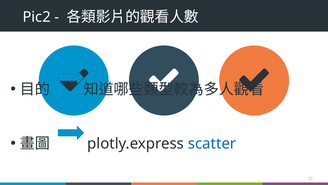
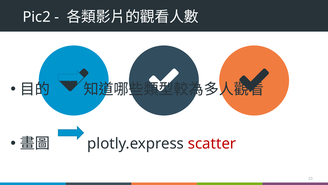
scatter colour: blue -> red (212, 143)
